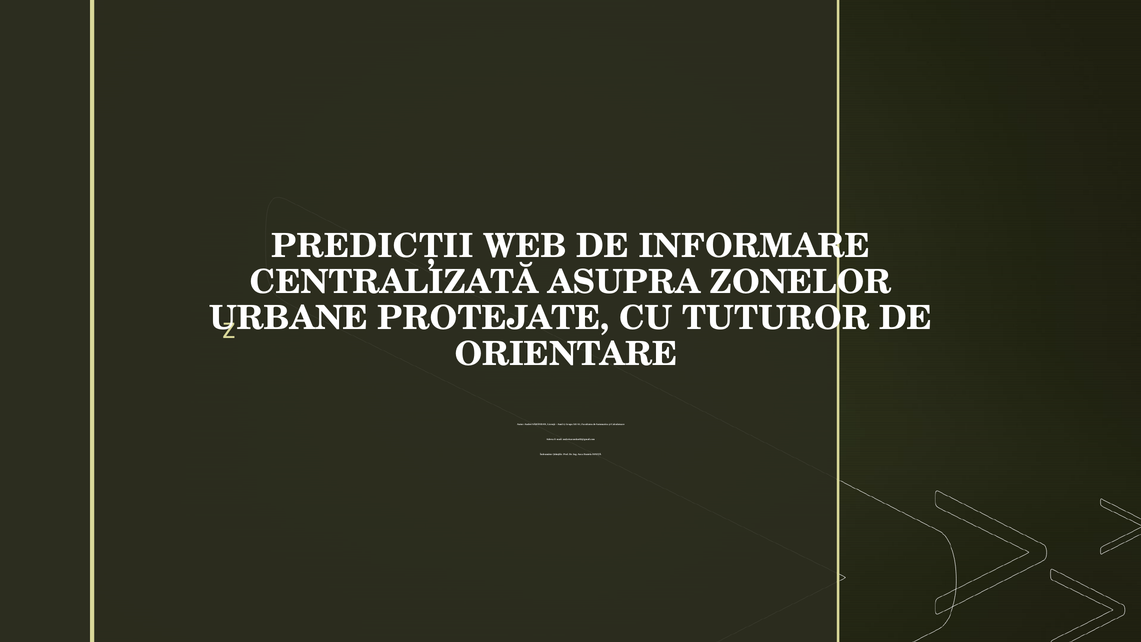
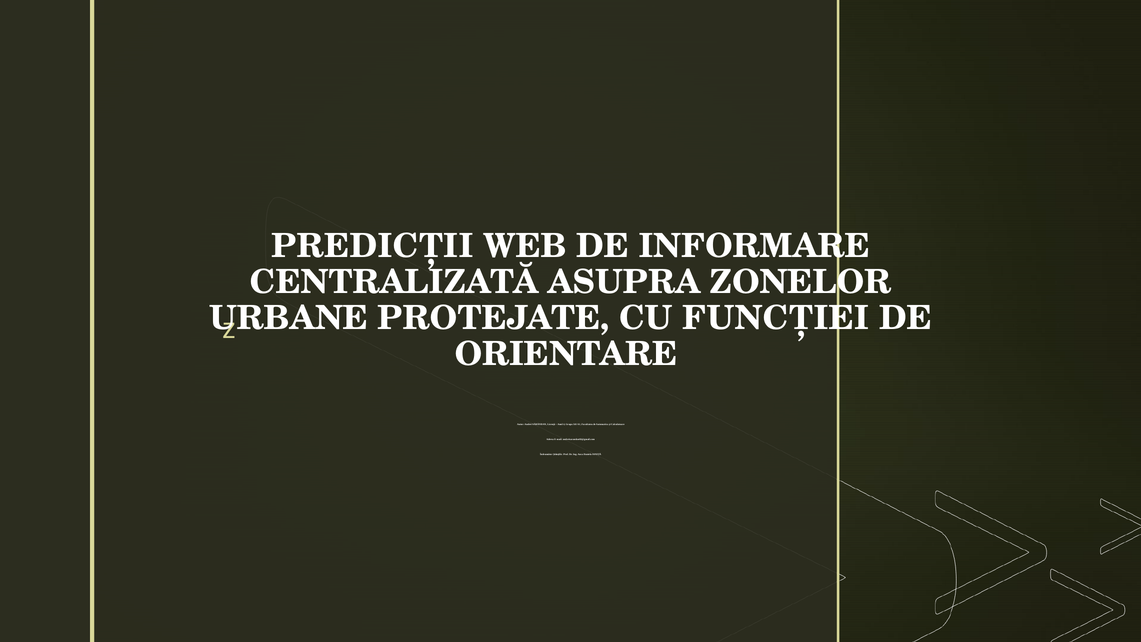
TUTUROR: TUTUROR -> FUNCȚIEI (776, 318)
